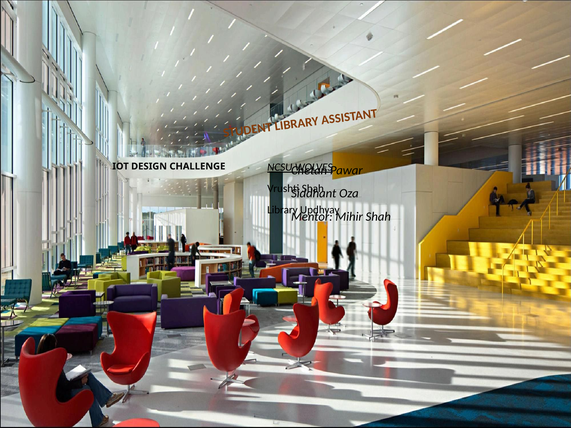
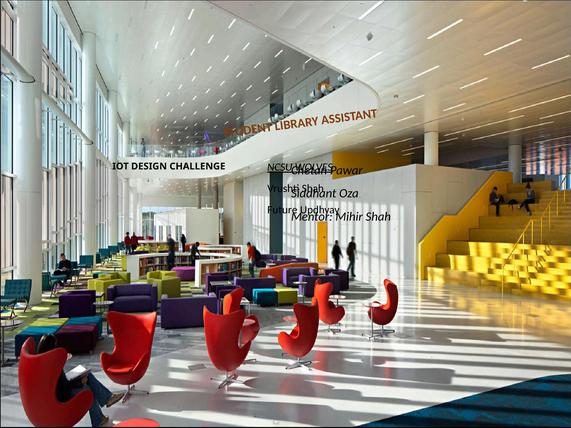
Library: Library -> Future (282, 210)
